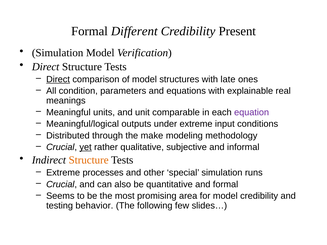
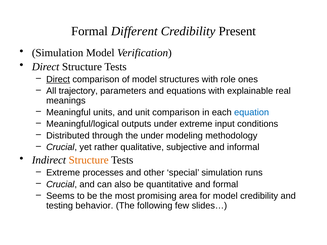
late: late -> role (228, 79)
condition: condition -> trajectory (78, 91)
unit comparable: comparable -> comparison (176, 112)
equation colour: purple -> blue (252, 112)
the make: make -> under (152, 136)
yet underline: present -> none (86, 147)
